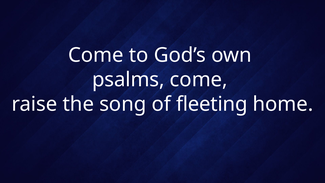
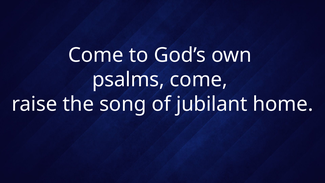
fleeting: fleeting -> jubilant (212, 104)
